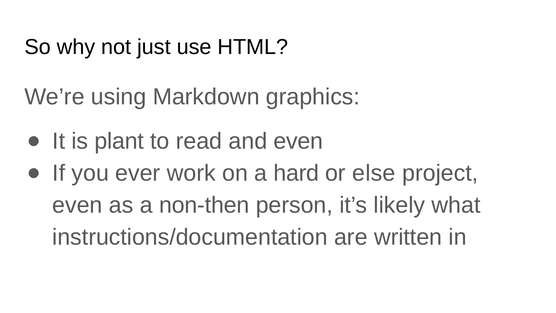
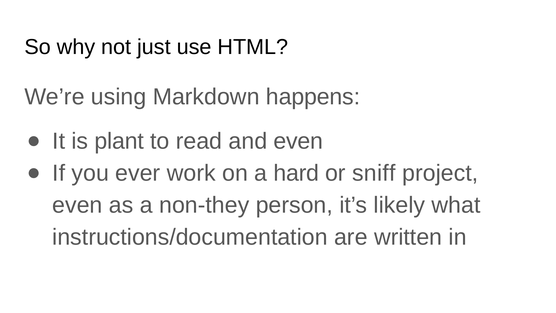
graphics: graphics -> happens (313, 97)
else: else -> sniff (374, 173)
non-then: non-then -> non-they (204, 205)
